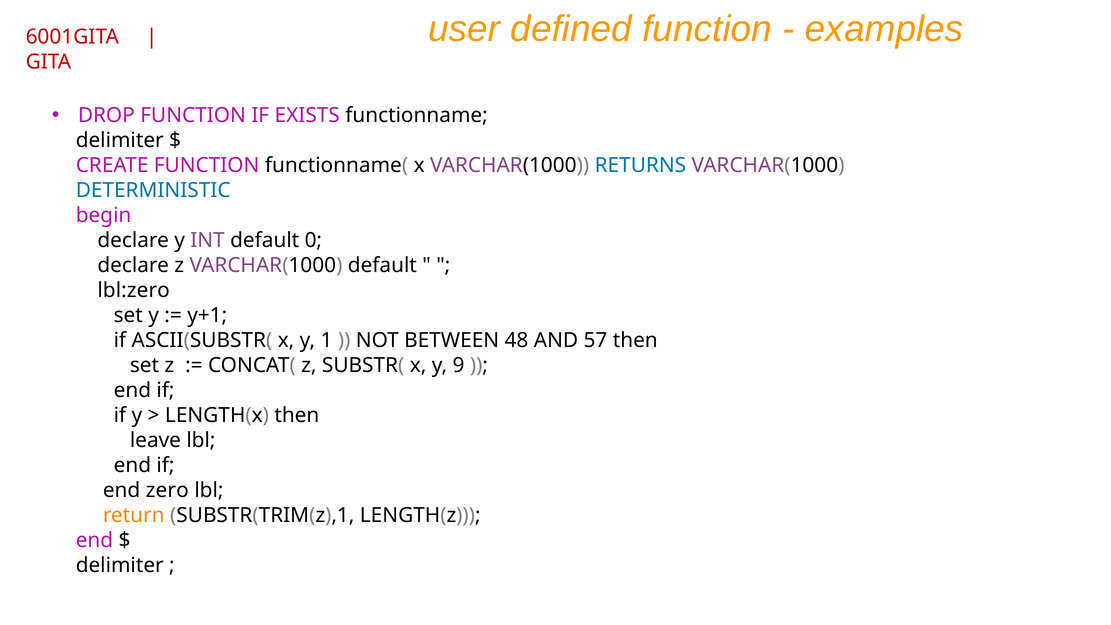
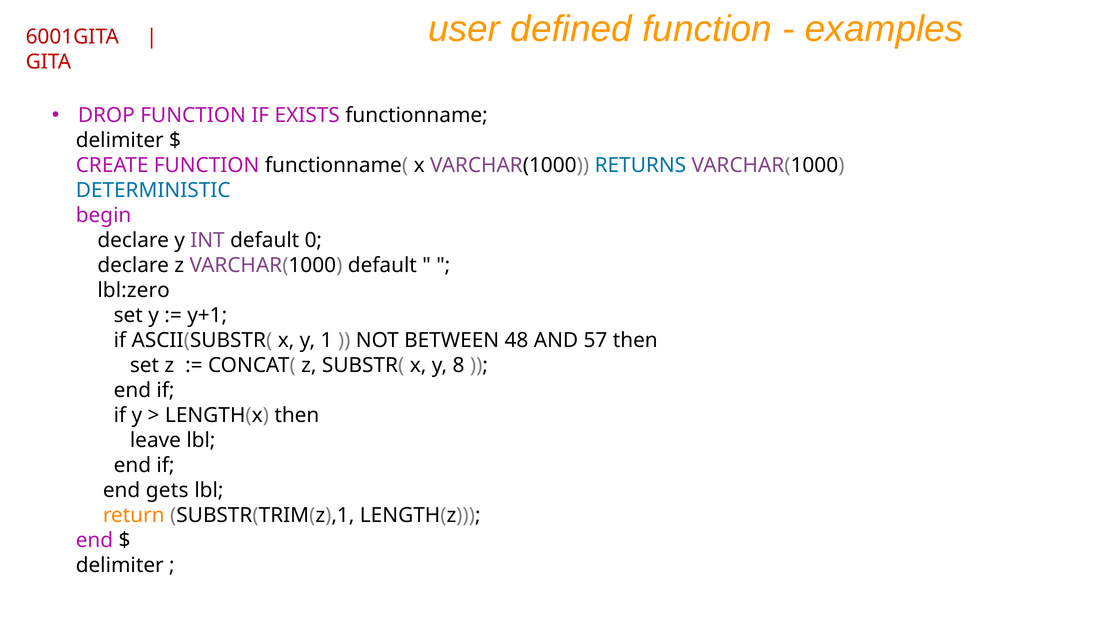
9: 9 -> 8 (459, 365)
zero: zero -> gets (167, 490)
